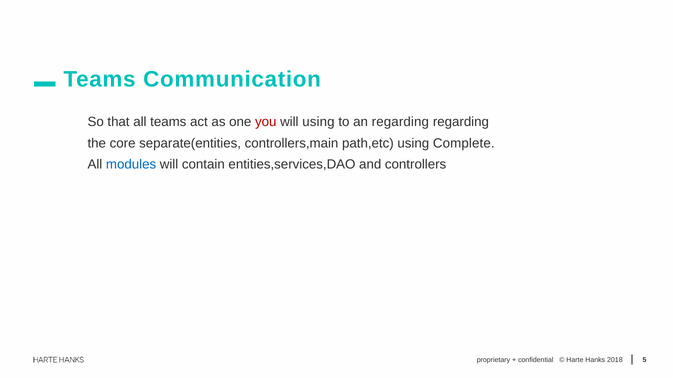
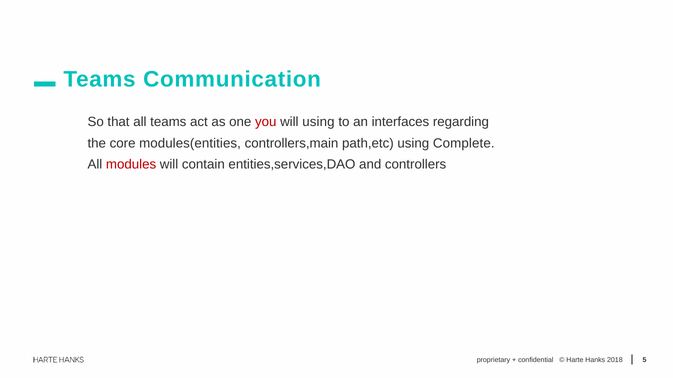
an regarding: regarding -> interfaces (400, 122)
separate(entities: separate(entities -> modules(entities (190, 143)
modules colour: blue -> red (131, 165)
